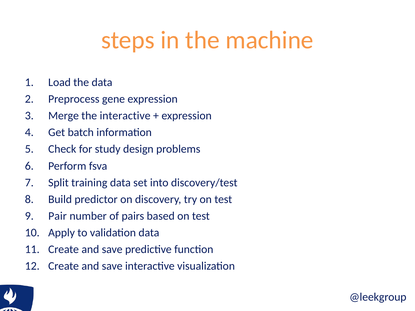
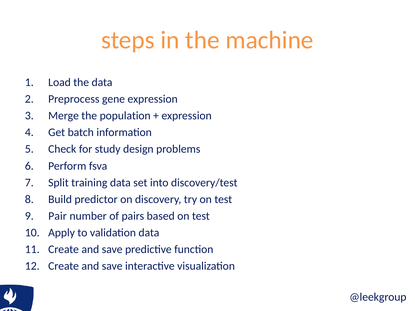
the interactive: interactive -> population (125, 116)
